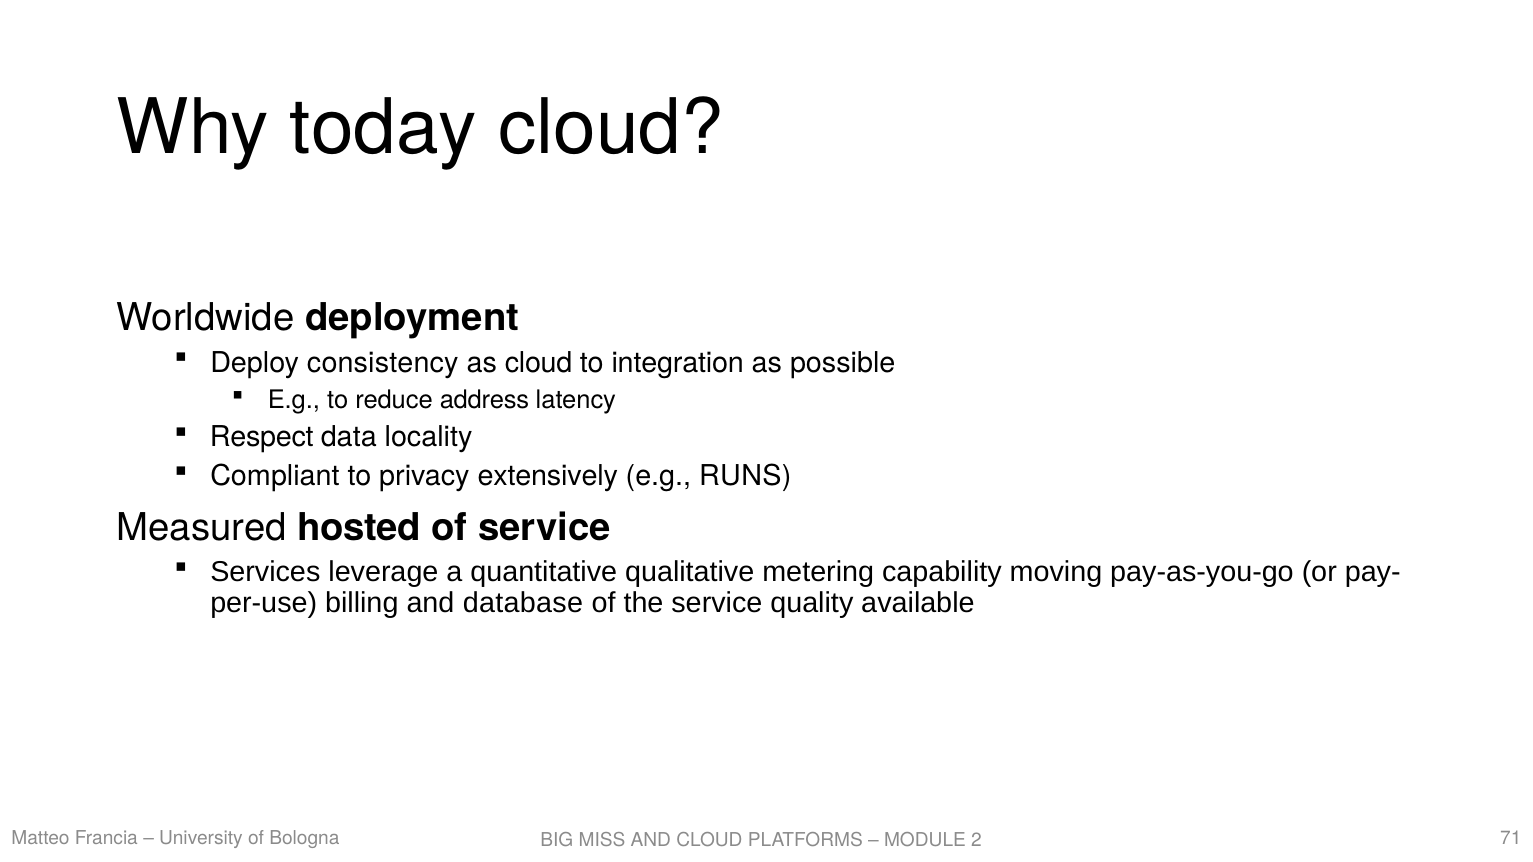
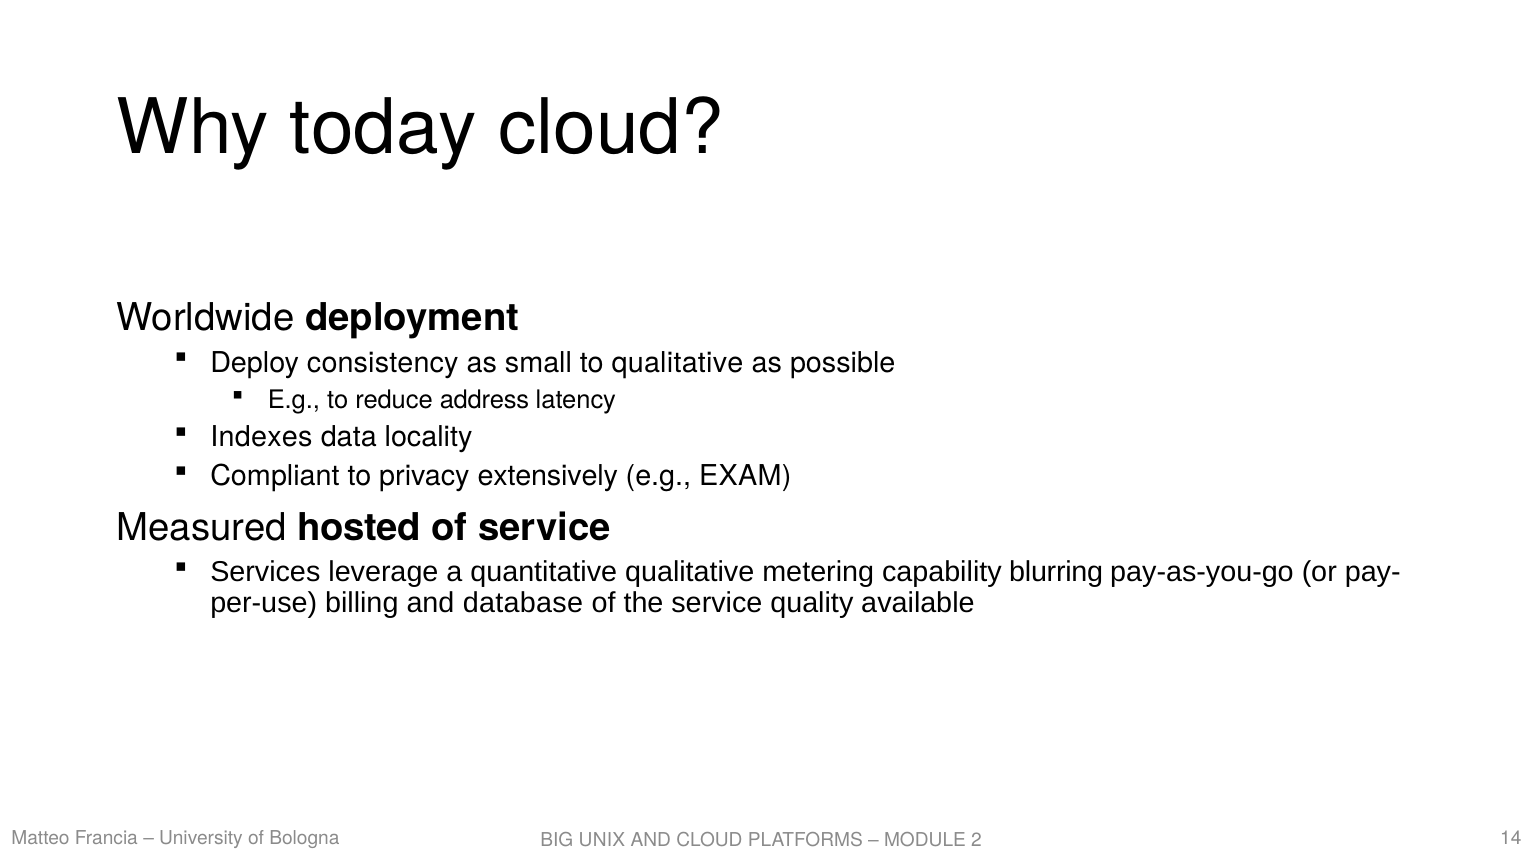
as cloud: cloud -> small (538, 363)
to integration: integration -> qualitative (678, 363)
Respect: Respect -> Indexes (261, 437)
RUNS: RUNS -> EXAM (745, 476)
moving: moving -> blurring (1056, 573)
71: 71 -> 14 (1511, 838)
MISS: MISS -> UNIX (602, 841)
